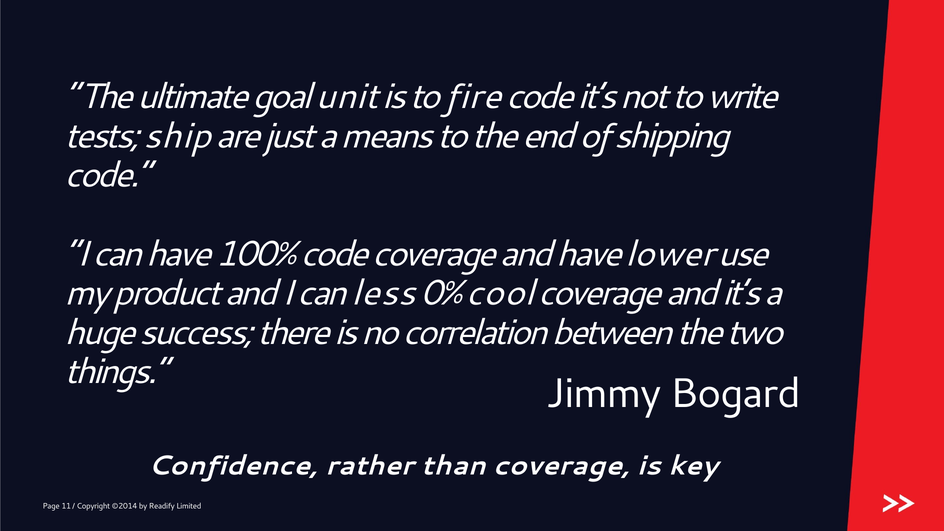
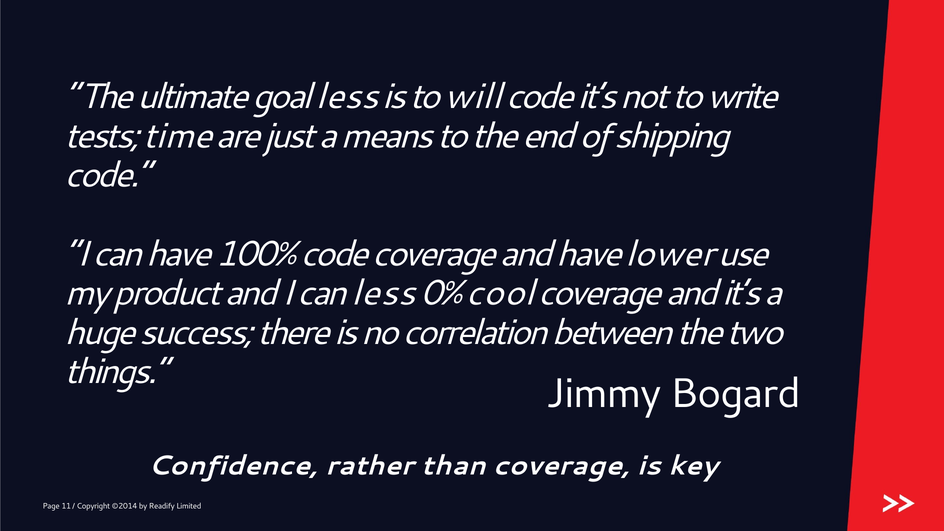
goal unit: unit -> less (347, 97)
fire: fire -> will (473, 97)
ship: ship -> time (178, 136)
